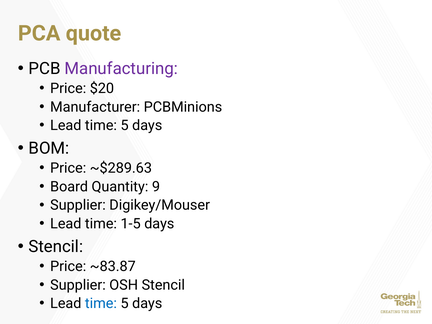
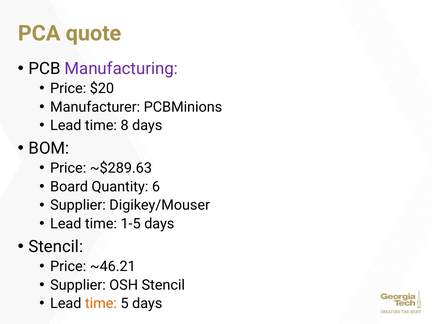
5: 5 -> 8 (125, 125)
9: 9 -> 6 (156, 187)
~83.87: ~83.87 -> ~46.21 (113, 266)
time colour: blue -> orange (101, 303)
